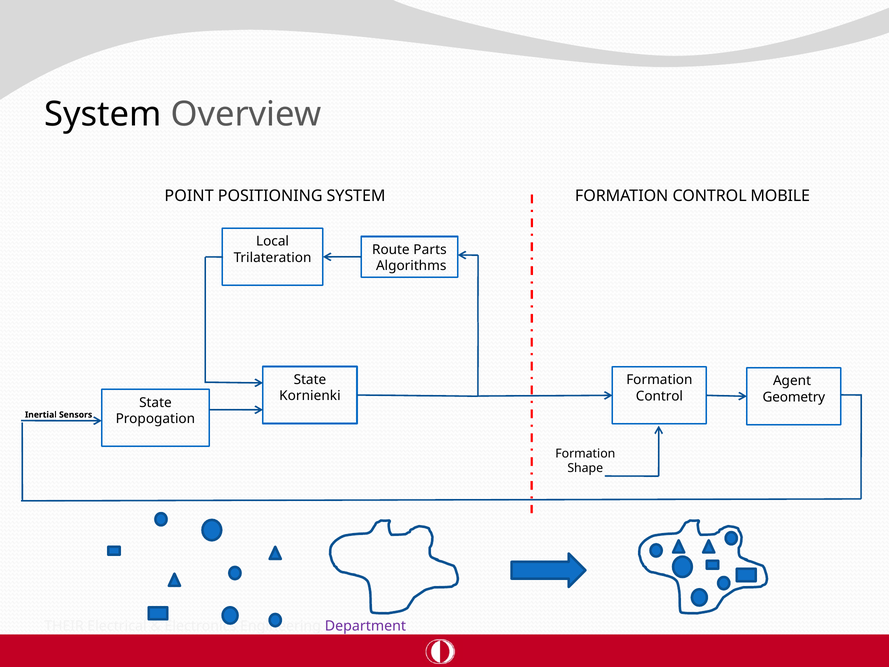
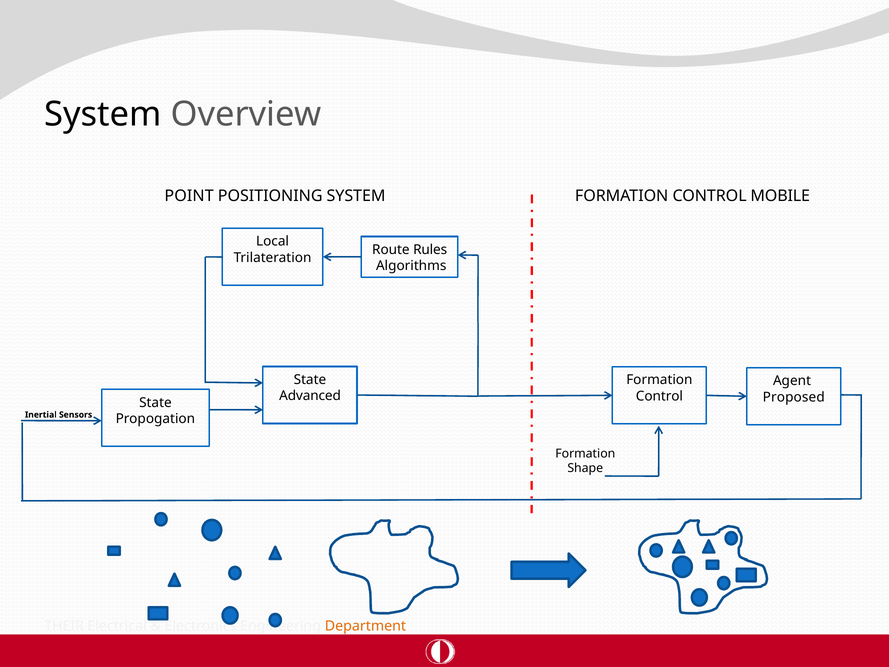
Parts: Parts -> Rules (430, 250)
Kornienki: Kornienki -> Advanced (310, 396)
Geometry: Geometry -> Proposed (794, 397)
Department colour: purple -> orange (365, 626)
